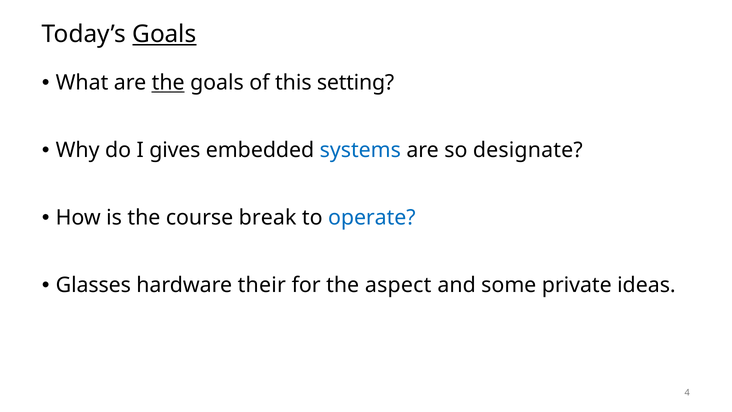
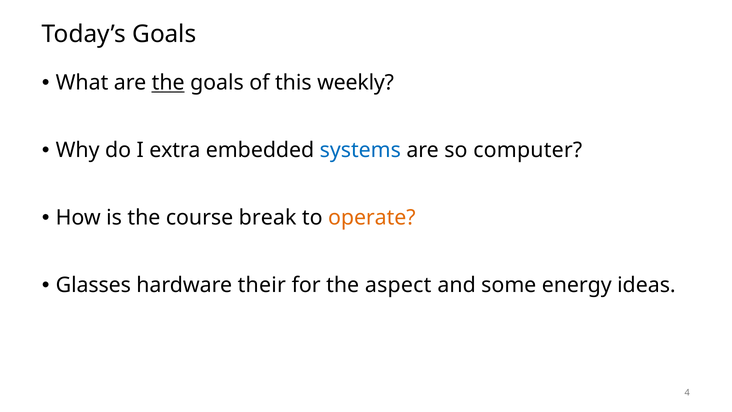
Goals underline: present -> none (164, 34)
setting: setting -> weekly (356, 83)
gives: gives -> extra (175, 150)
designate: designate -> computer (528, 150)
operate colour: blue -> orange (372, 218)
private: private -> energy (577, 285)
